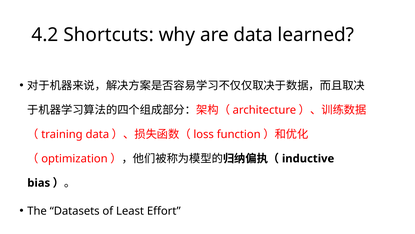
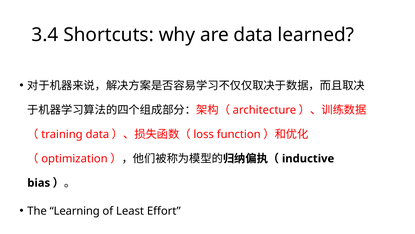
4.2: 4.2 -> 3.4 (45, 35)
Datasets: Datasets -> Learning (75, 211)
